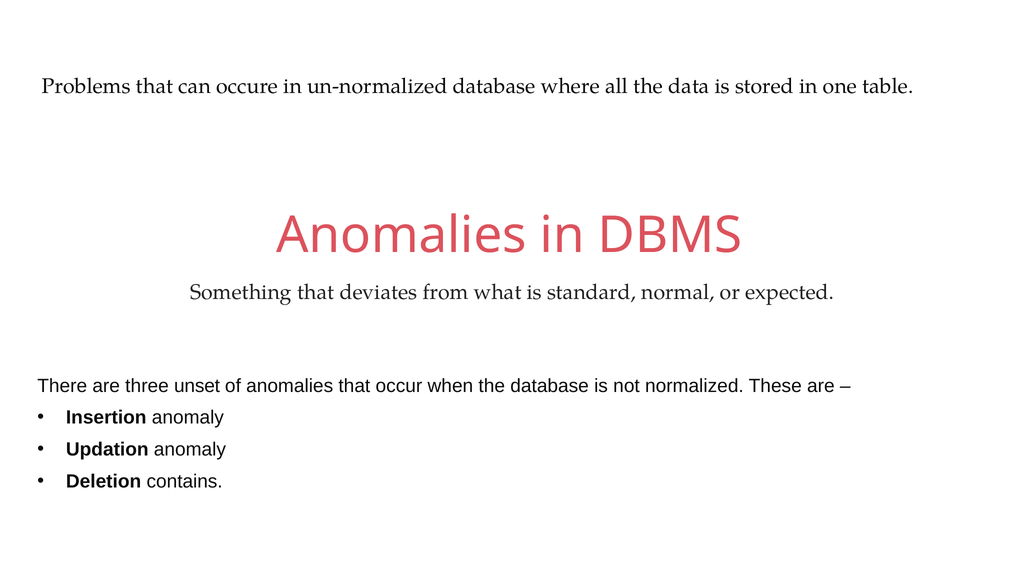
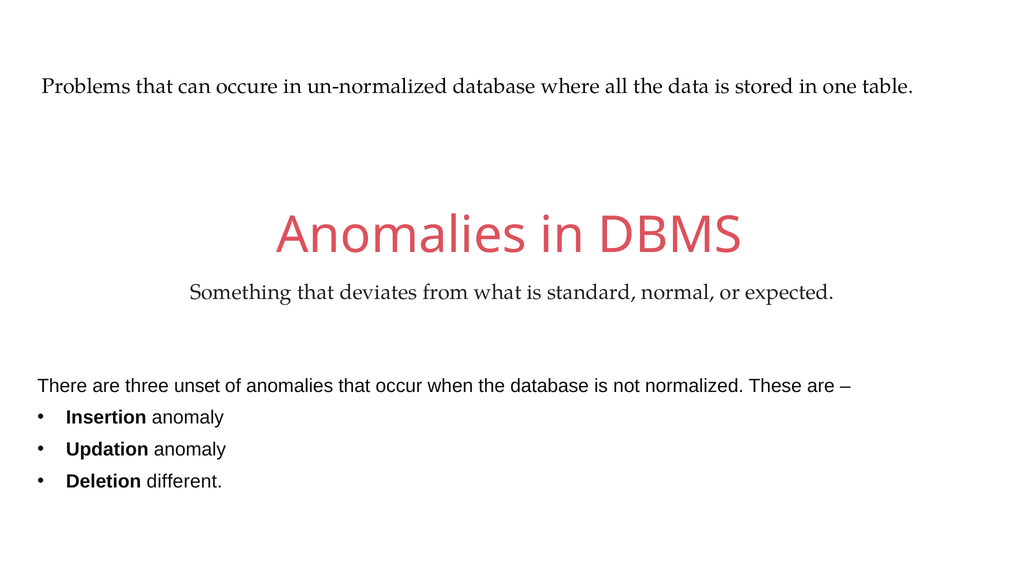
contains: contains -> different (185, 481)
